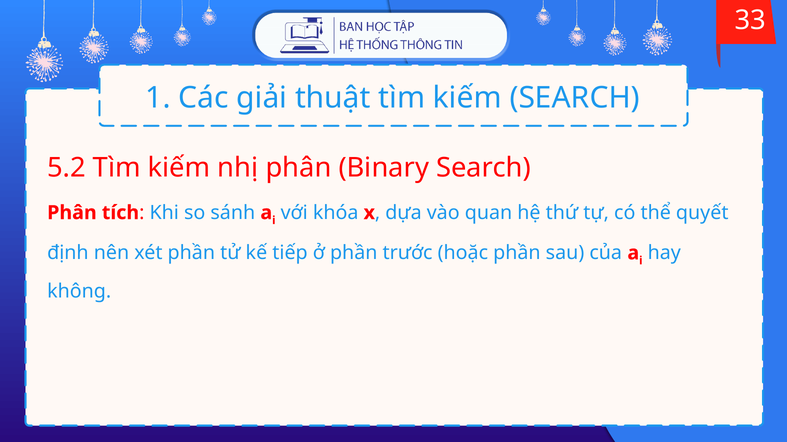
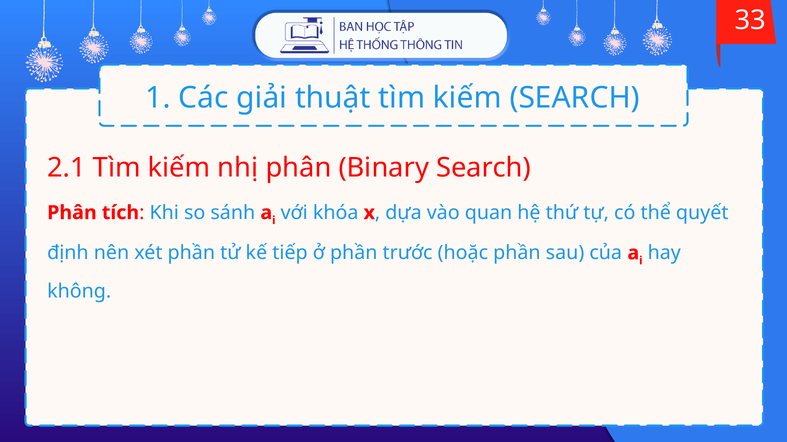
5.2: 5.2 -> 2.1 (66, 168)
